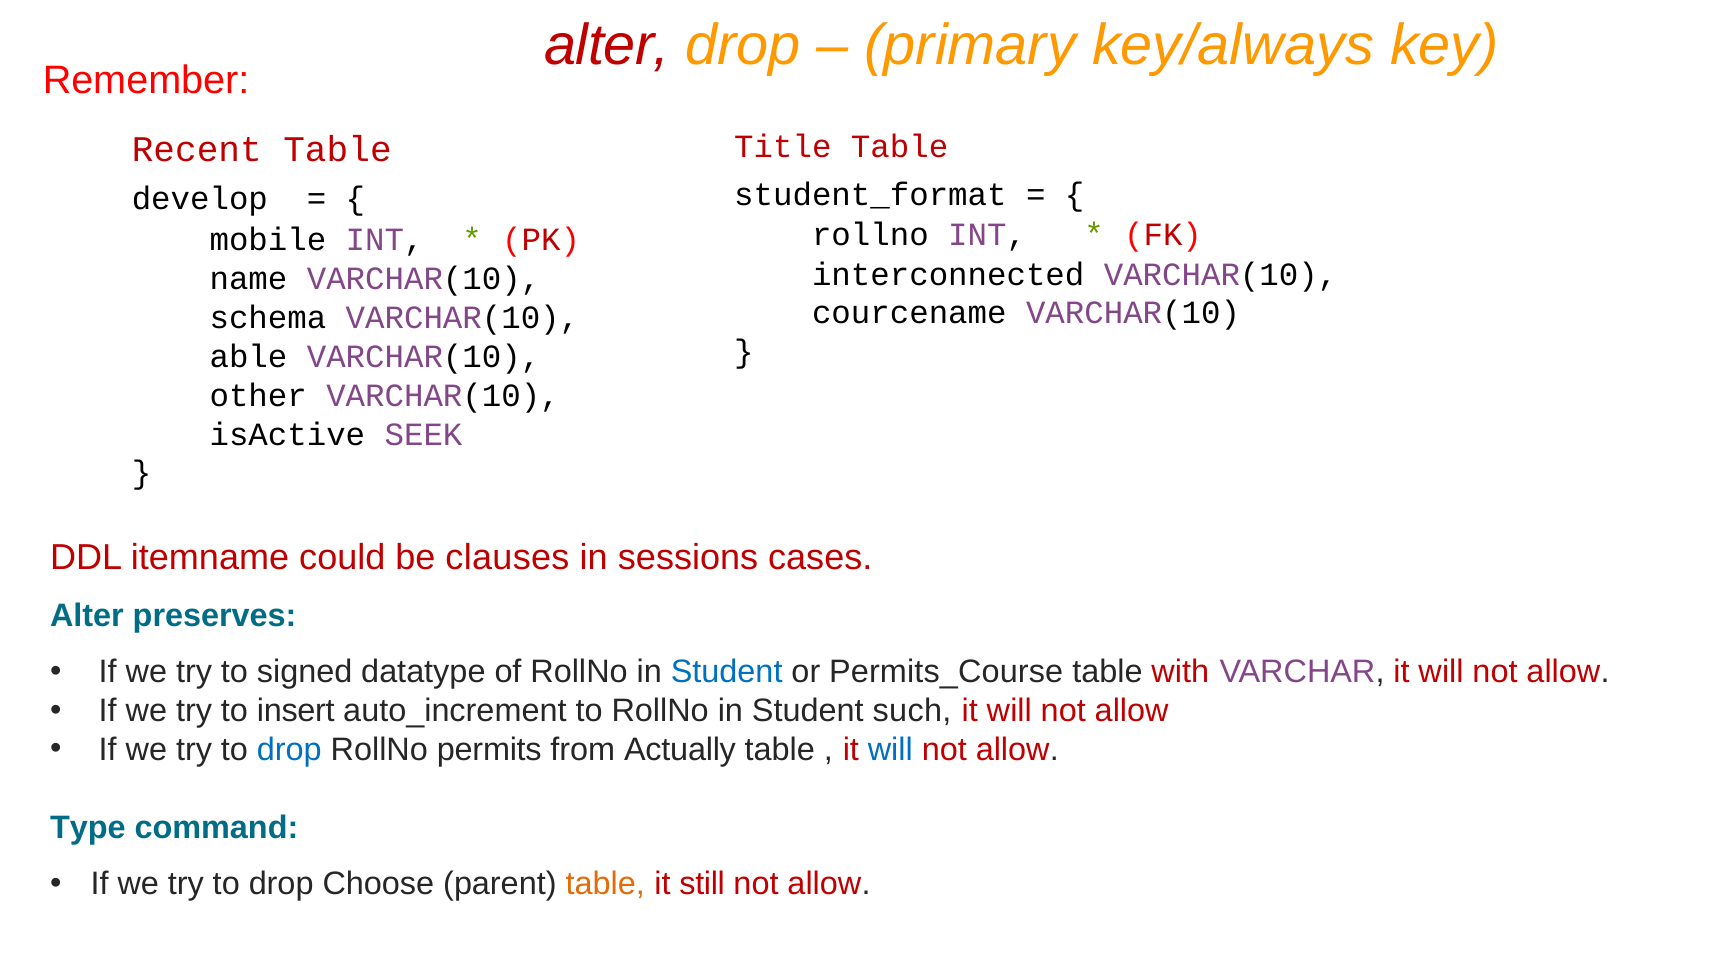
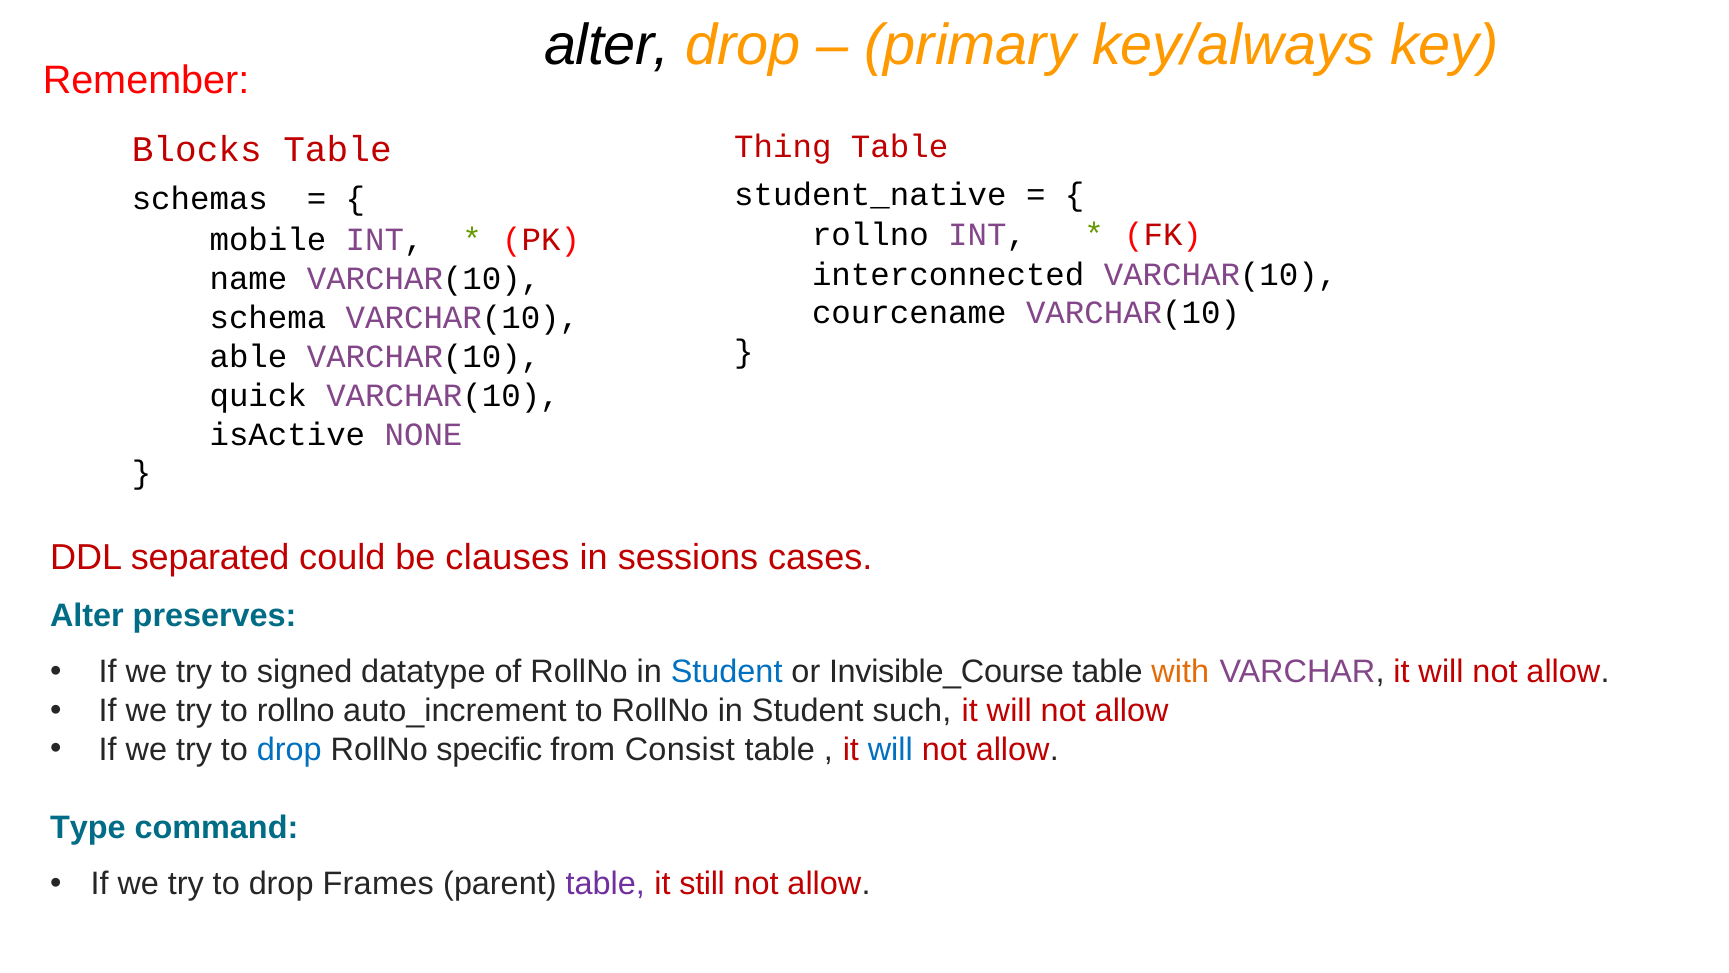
alter colour: red -> black (607, 45)
Title: Title -> Thing (783, 147)
Recent: Recent -> Blocks (197, 149)
student_format: student_format -> student_native (870, 194)
develop: develop -> schemas (200, 199)
other: other -> quick (258, 395)
SEEK: SEEK -> NONE (424, 434)
itemname: itemname -> separated (210, 558)
Permits_Course: Permits_Course -> Invisible_Course (946, 672)
with colour: red -> orange (1180, 672)
try to insert: insert -> rollno (296, 711)
permits: permits -> specific (489, 750)
Actually: Actually -> Consist (680, 750)
Choose: Choose -> Frames (378, 884)
table colour: orange -> purple (605, 884)
